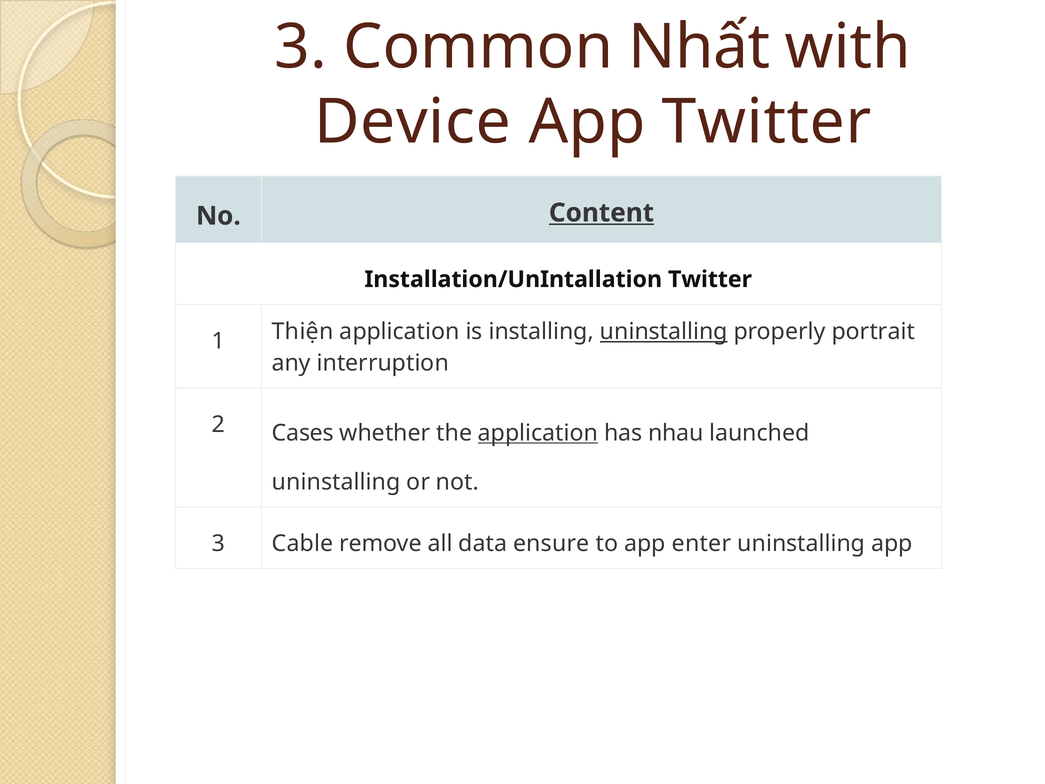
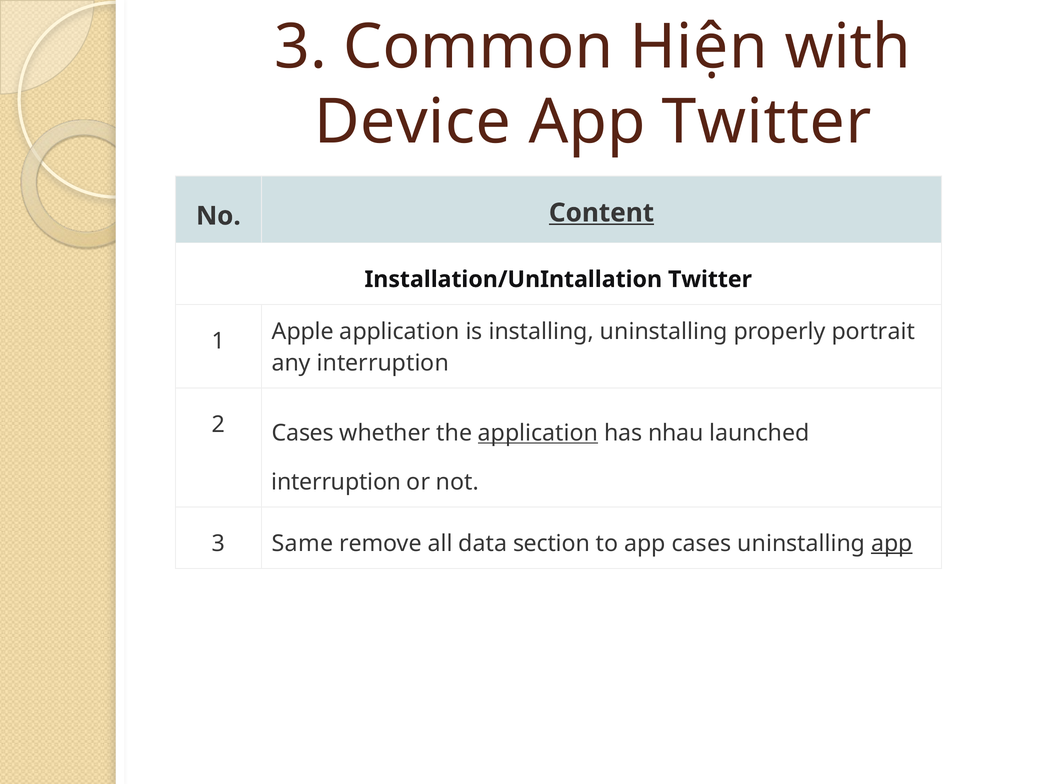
Nhất: Nhất -> Hiện (699, 47)
Thiện: Thiện -> Apple (303, 332)
uninstalling underline: present -> none (664, 332)
uninstalling: uninstalling -> interruption (336, 482)
Cable: Cable -> Same (303, 543)
ensure: ensure -> section (551, 543)
app enter: enter -> cases (702, 543)
app underline: none -> present (892, 543)
